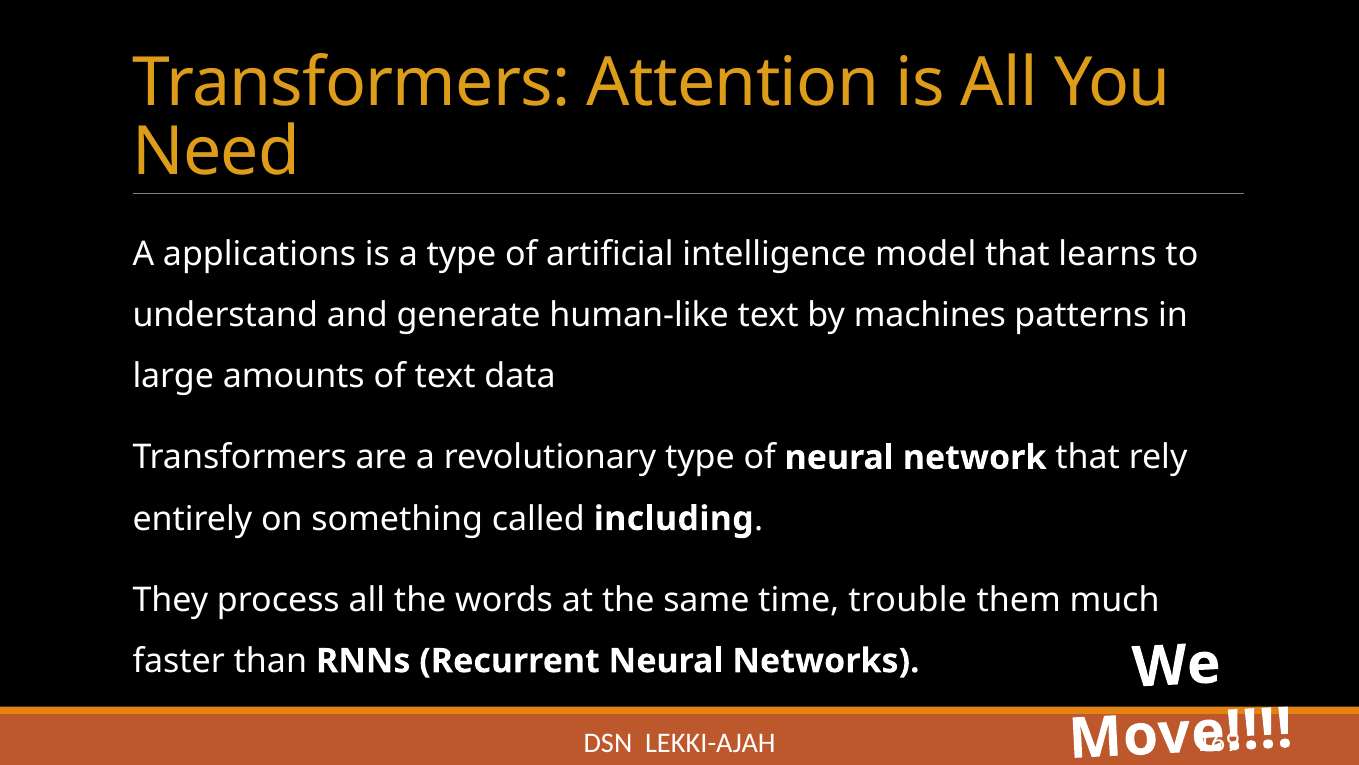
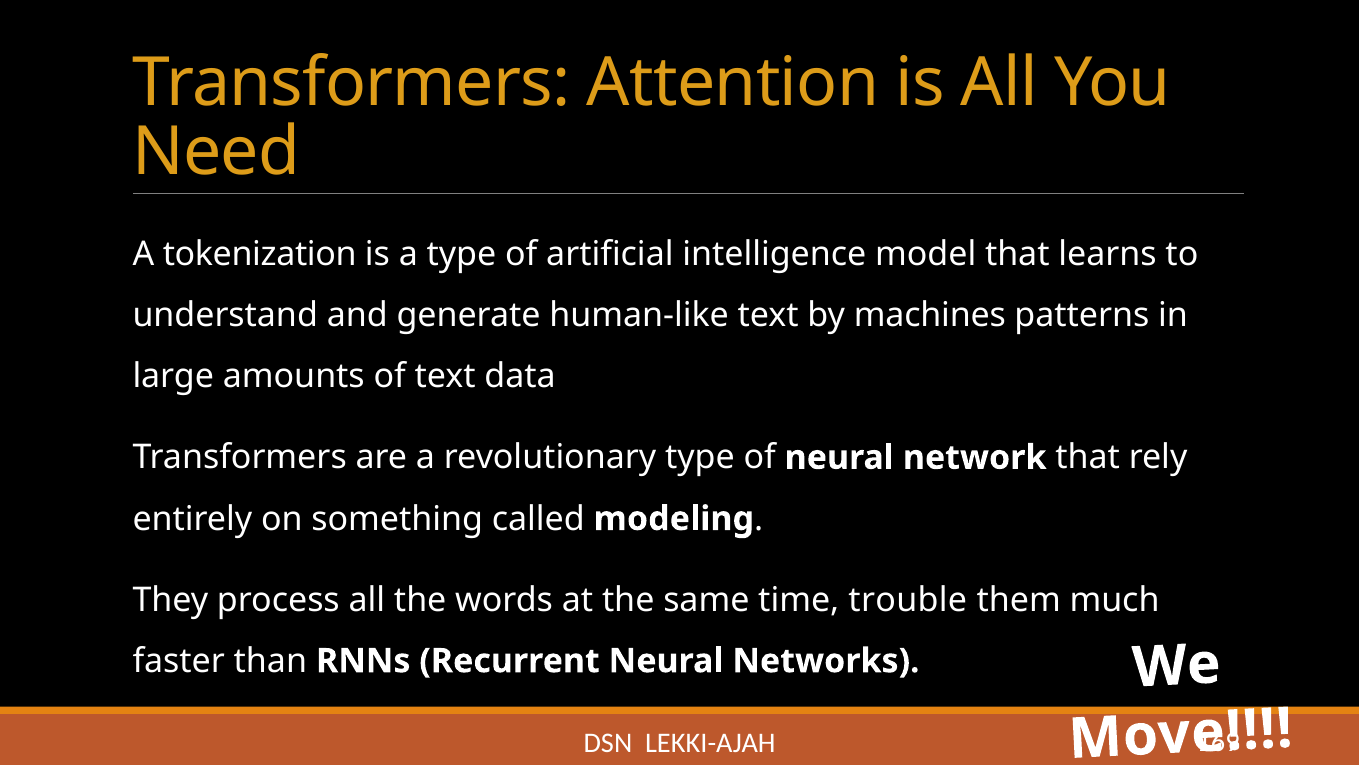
applications: applications -> tokenization (260, 254)
including: including -> modeling (674, 518)
